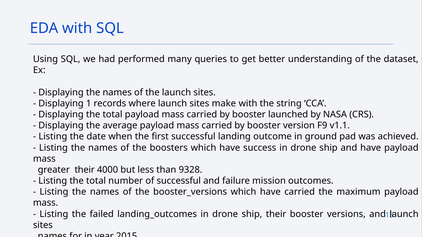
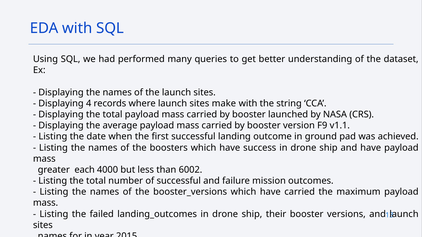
1: 1 -> 4 (89, 104)
greater their: their -> each (85, 170)
9328: 9328 -> 6002 (190, 170)
